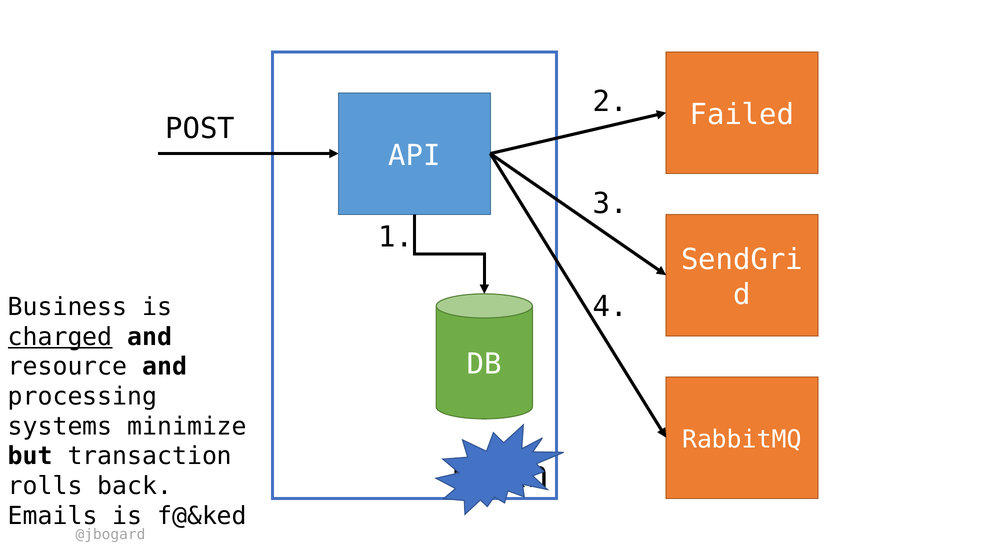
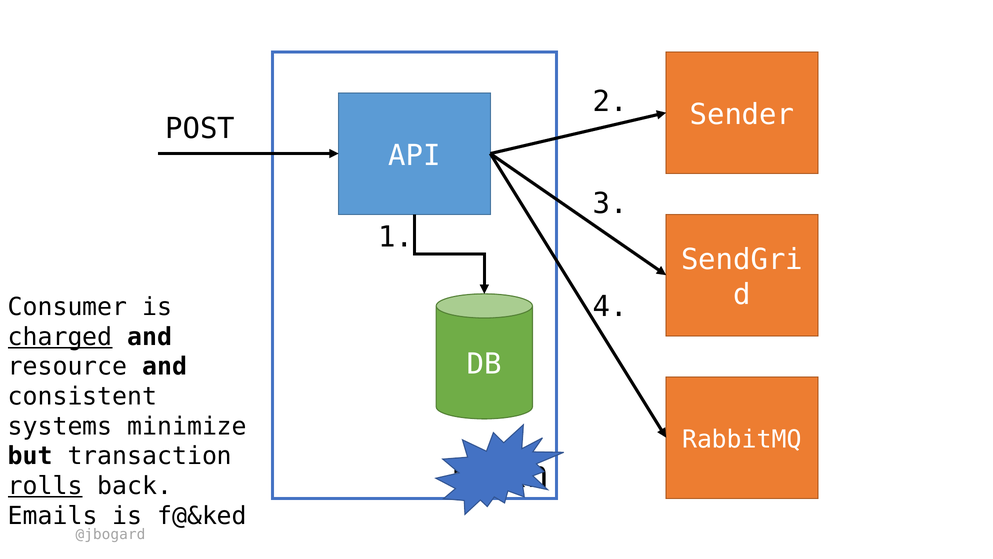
Failed: Failed -> Sender (742, 115)
Business: Business -> Consumer (68, 307)
processing: processing -> consistent (82, 396)
rolls underline: none -> present (45, 486)
